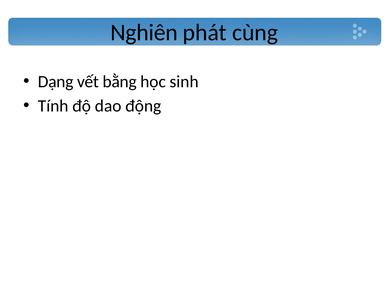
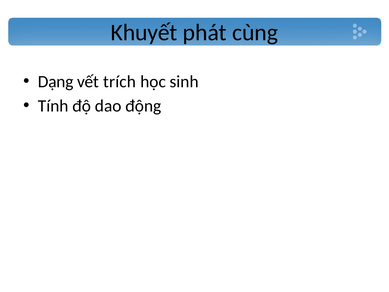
Nghiên: Nghiên -> Khuyết (144, 32)
bằng: bằng -> trích (120, 82)
